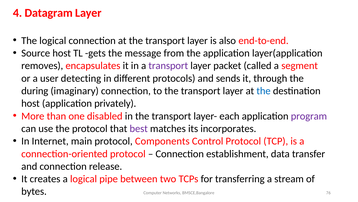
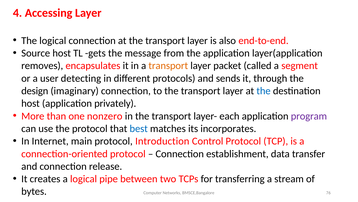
Datagram: Datagram -> Accessing (49, 13)
transport colour: purple -> orange (168, 66)
during: during -> design (35, 91)
disabled: disabled -> nonzero (105, 116)
best colour: purple -> blue (139, 128)
Components: Components -> Introduction (162, 141)
